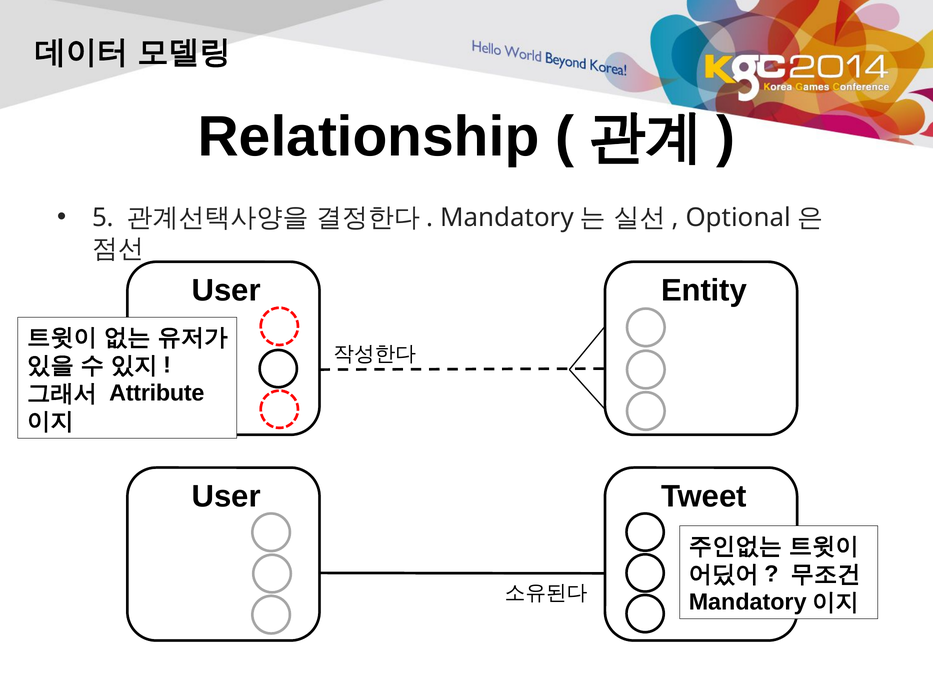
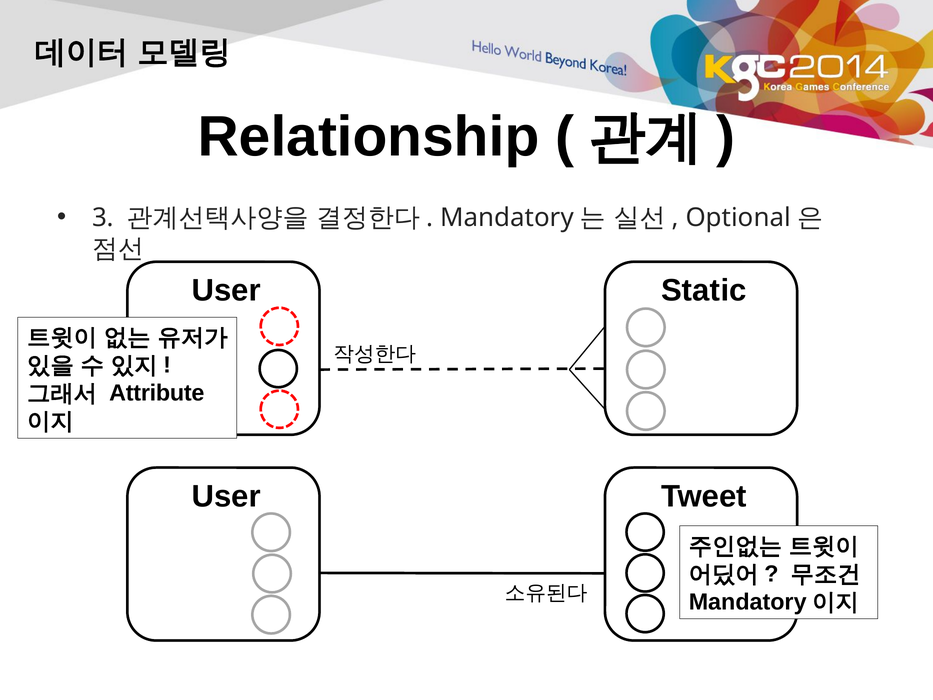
5: 5 -> 3 (103, 218)
Entity: Entity -> Static (704, 290)
